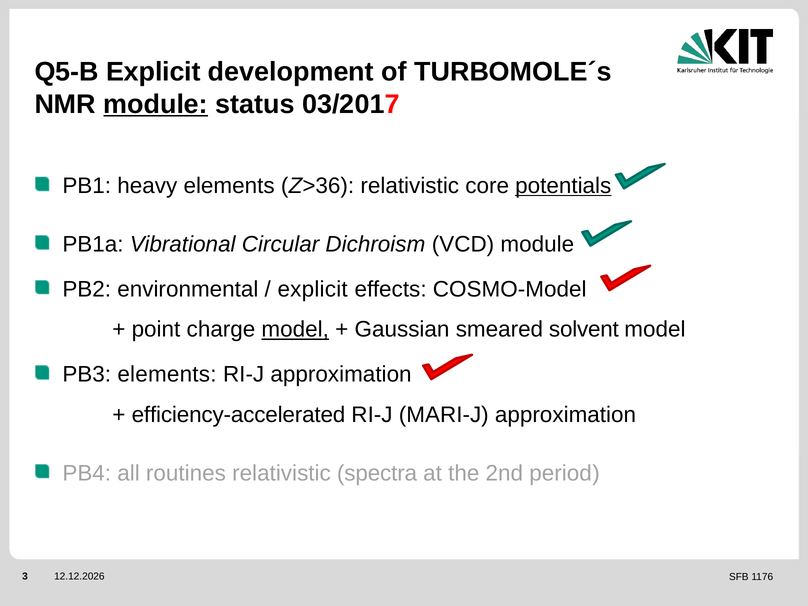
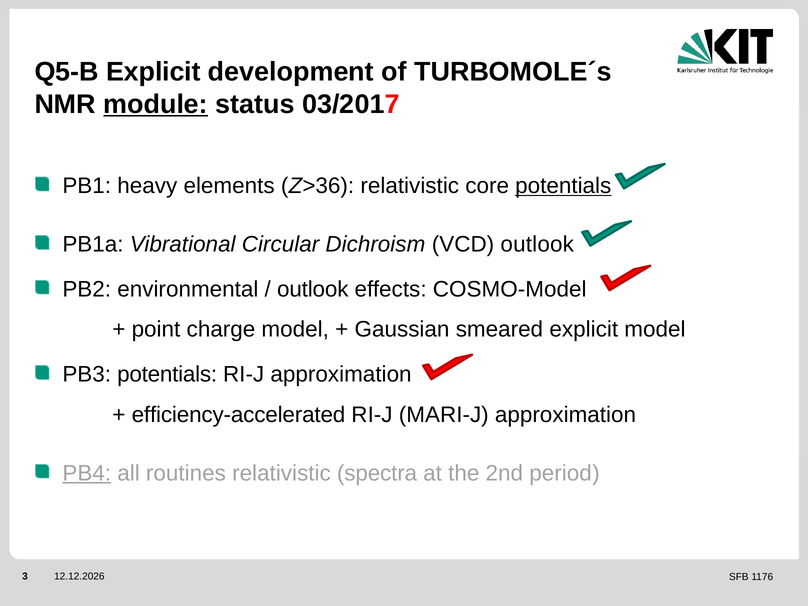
VCD module: module -> outlook (537, 244)
explicit: explicit -> outlook (313, 289)
model underline: present -> none (295, 330)
smeared solvent: solvent -> explicit (584, 330)
PB3 elements: elements -> potentials (167, 374)
PB4 underline: none -> present (87, 473)
